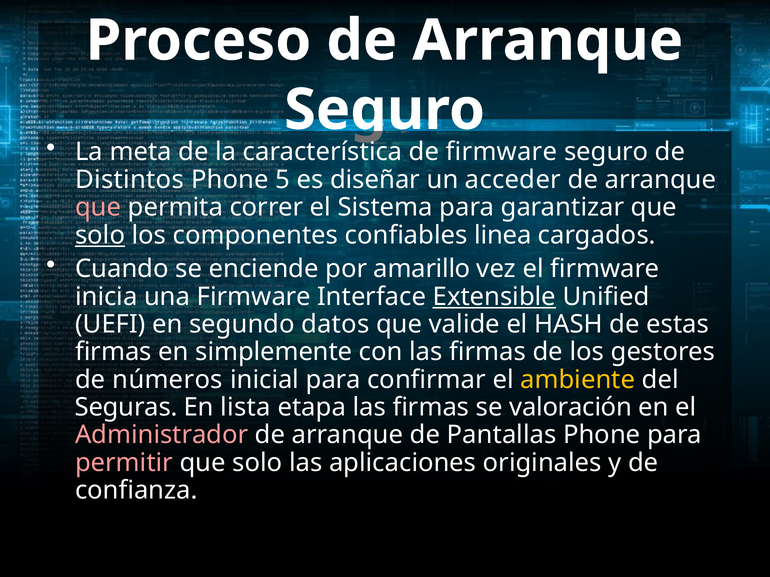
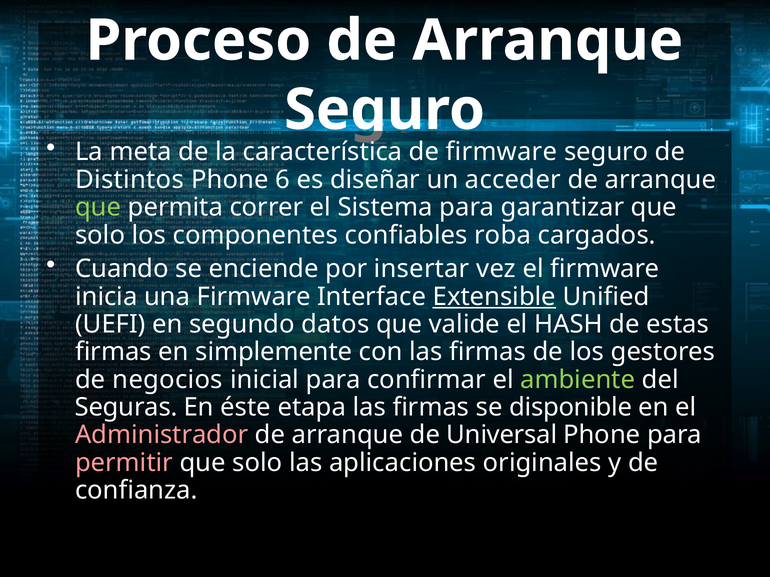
5: 5 -> 6 (283, 180)
que colour: pink -> light green (98, 208)
solo underline: present -> none (100, 235)
linea: linea -> roba (503, 235)
amarillo: amarillo -> insertar (422, 269)
números: números -> negocios (168, 380)
ambiente colour: yellow -> light green (578, 380)
lista: lista -> éste (246, 408)
valoración: valoración -> disponible (571, 408)
Pantallas: Pantallas -> Universal (502, 435)
